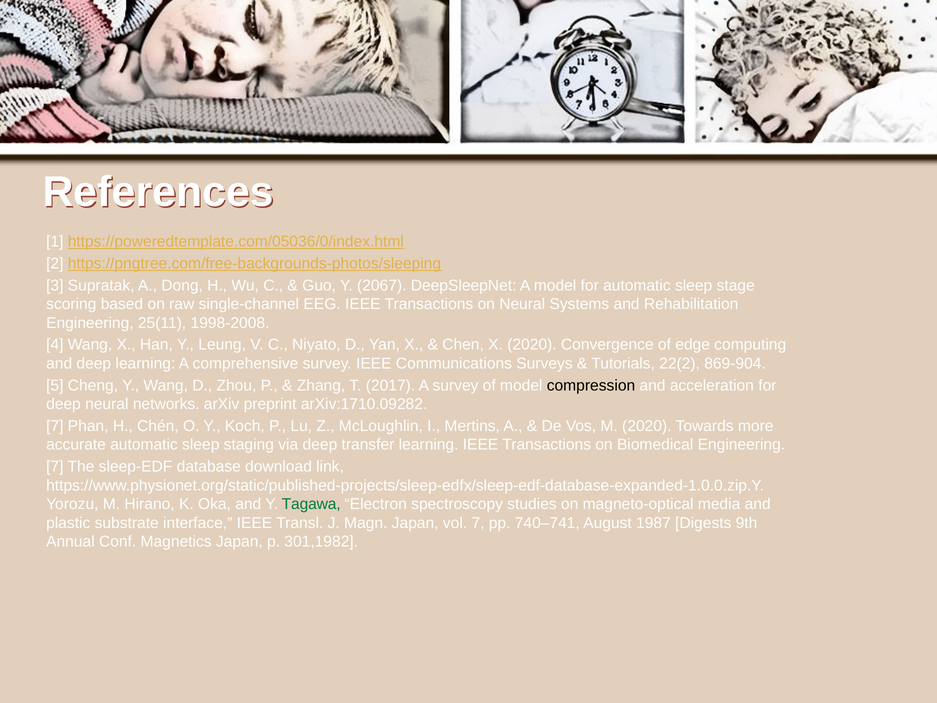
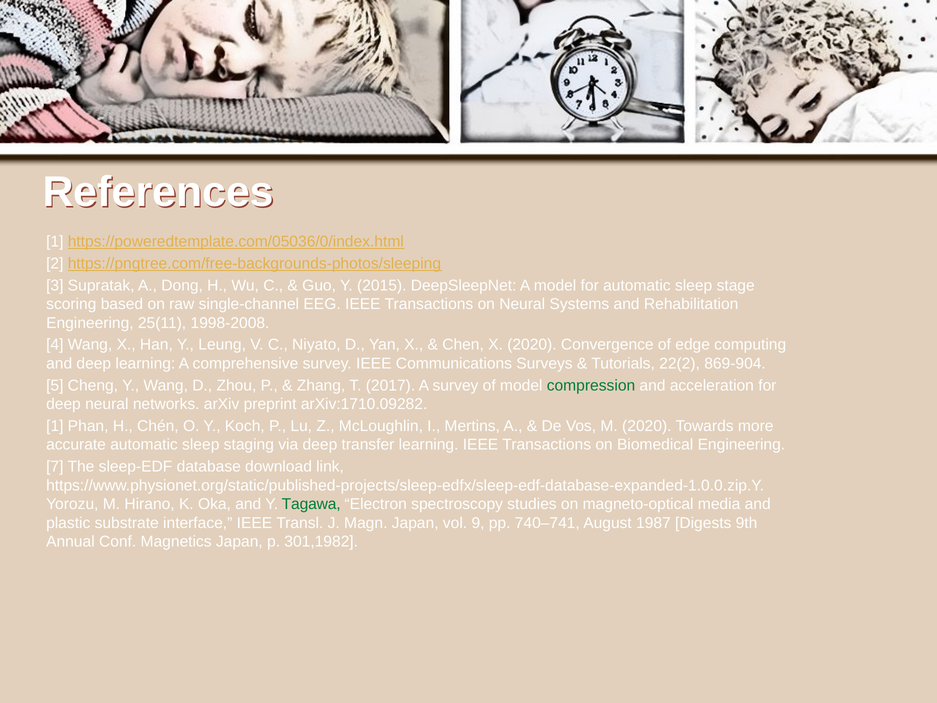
2067: 2067 -> 2015 (382, 285)
compression colour: black -> green (591, 385)
7: 7 -> 1 (55, 426)
vol 7: 7 -> 9 (478, 523)
